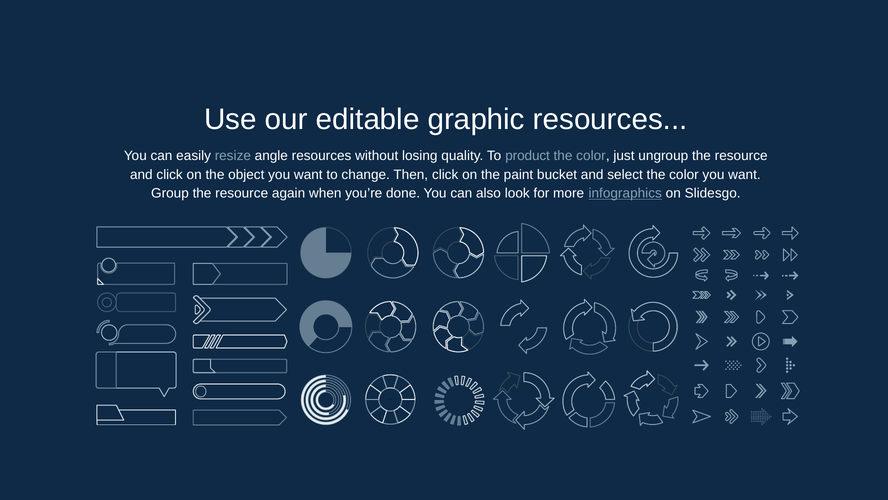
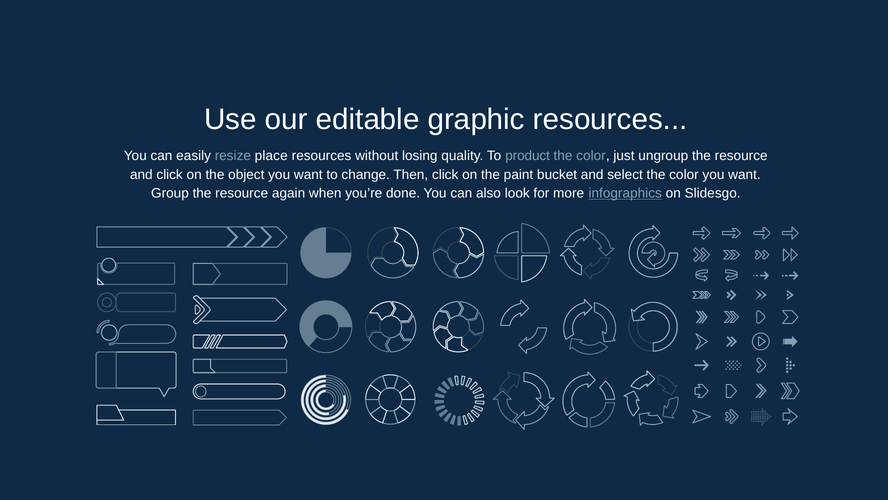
angle: angle -> place (271, 156)
